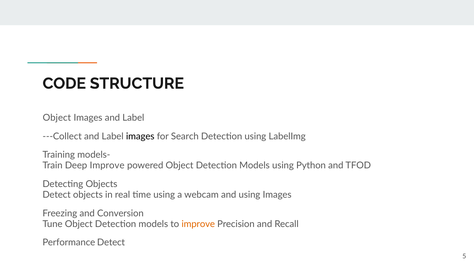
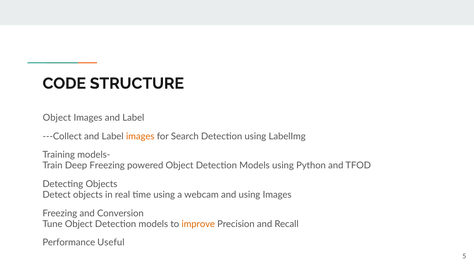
images colour: black -> orange (140, 137)
Deep Improve: Improve -> Freezing (107, 166)
Performance Detect: Detect -> Useful (111, 243)
